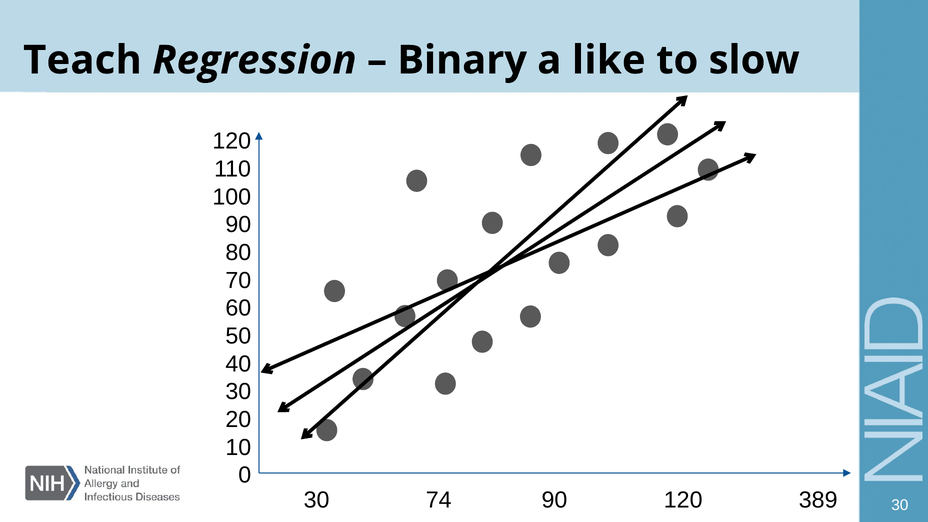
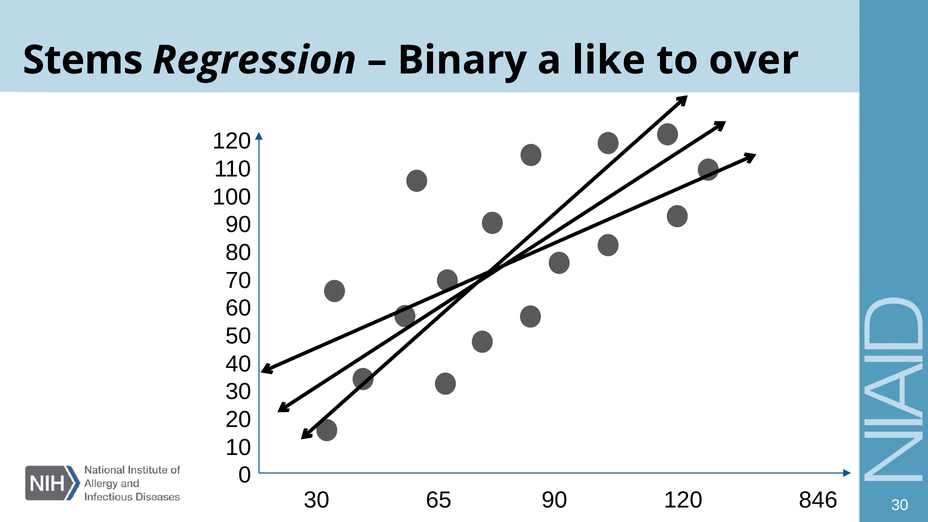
Teach: Teach -> Stems (83, 60)
slow: slow -> over (754, 60)
74: 74 -> 65 (439, 500)
389: 389 -> 846 (818, 500)
